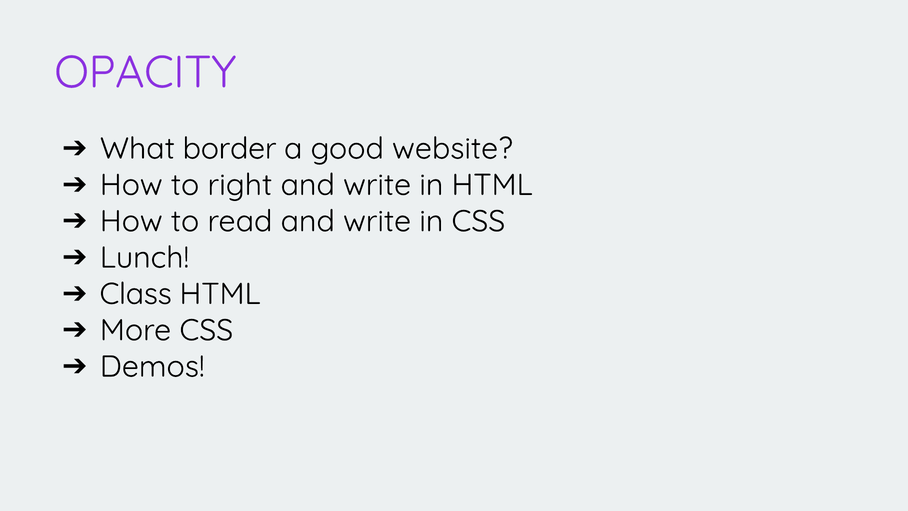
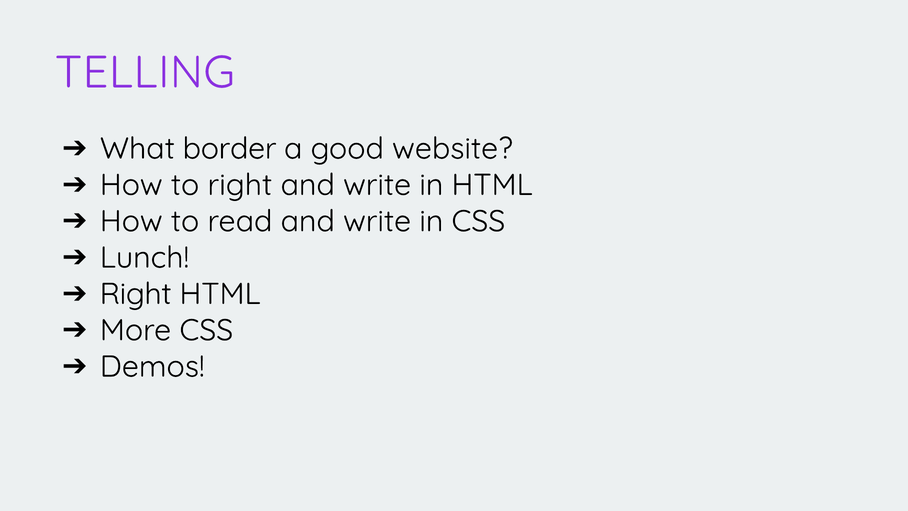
OPACITY: OPACITY -> TELLING (145, 72)
Class: Class -> Right (136, 294)
